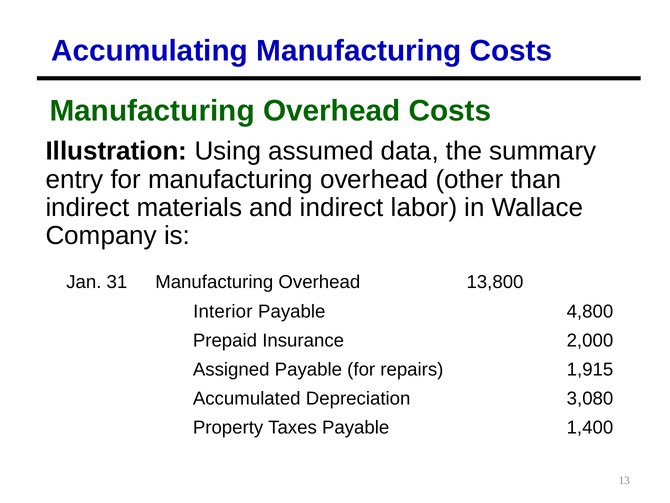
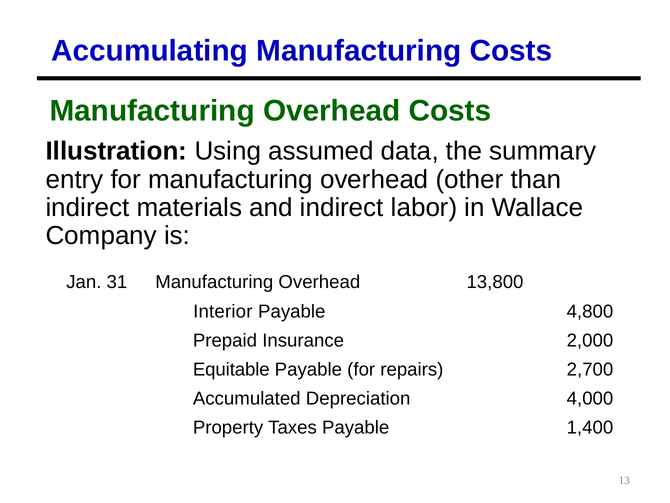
Assigned: Assigned -> Equitable (231, 369)
1,915: 1,915 -> 2,700 (590, 369)
3,080: 3,080 -> 4,000 (590, 398)
